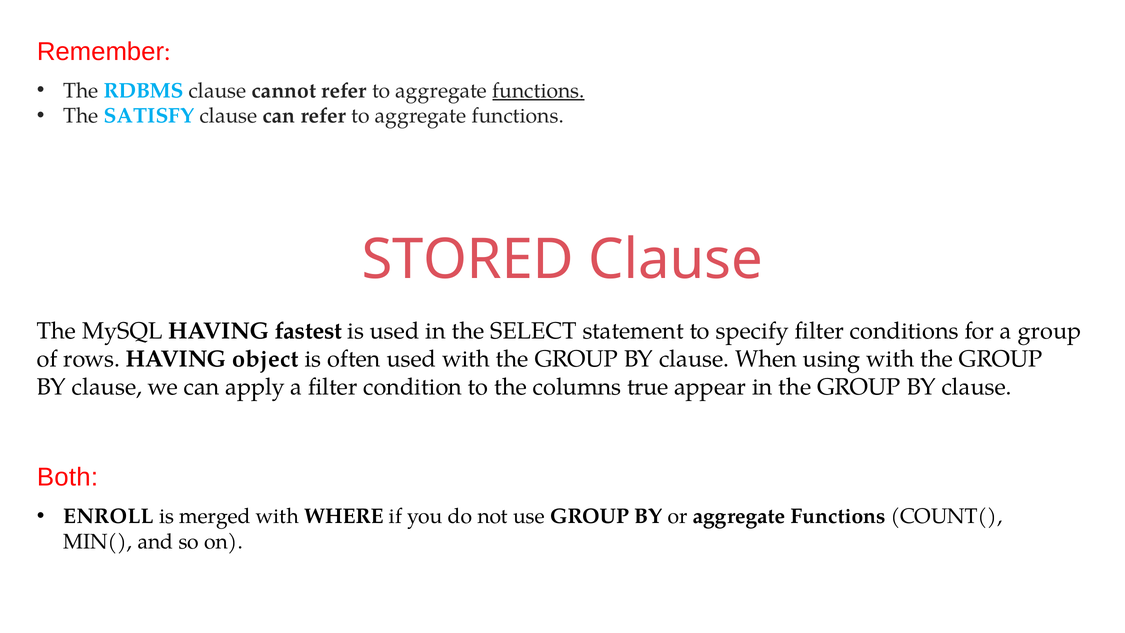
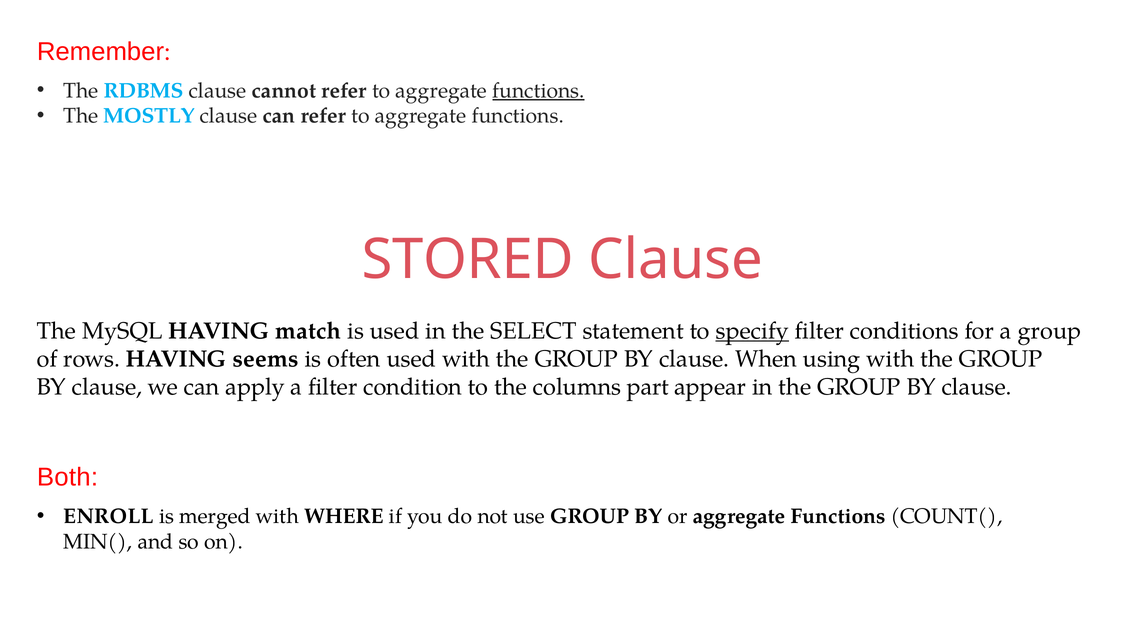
SATISFY: SATISFY -> MOSTLY (149, 116)
fastest: fastest -> match (308, 331)
specify underline: none -> present (752, 331)
object: object -> seems (266, 359)
true: true -> part (648, 387)
